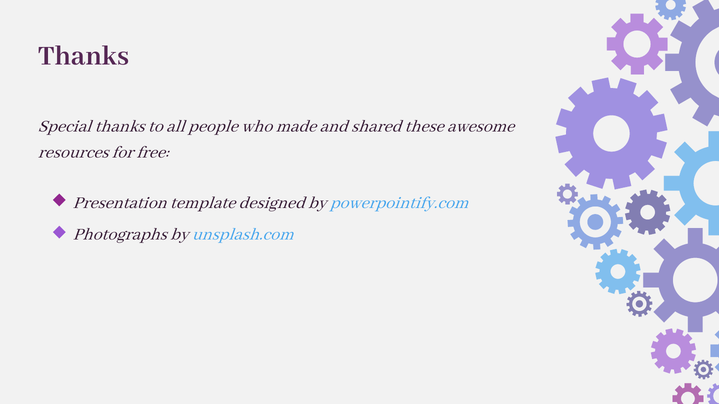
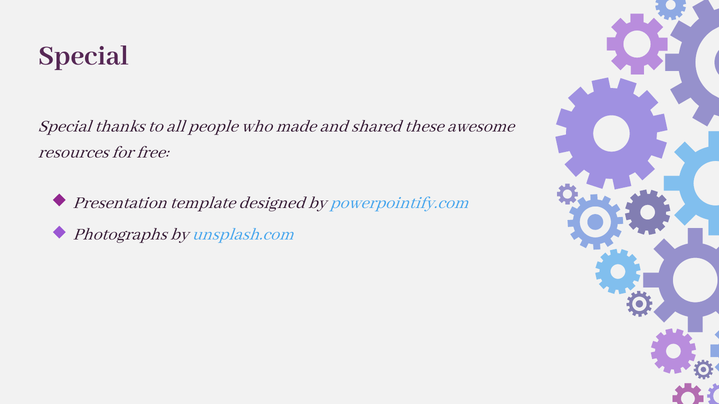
Thanks: Thanks -> Special (84, 55)
